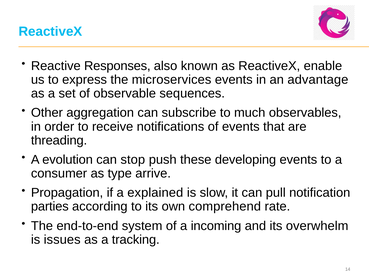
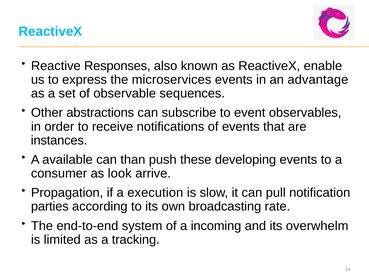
aggregation: aggregation -> abstractions (100, 113)
much: much -> event (250, 113)
threading: threading -> instances (59, 141)
evolution: evolution -> available (68, 160)
stop: stop -> than (133, 160)
type: type -> look (120, 174)
explained: explained -> execution (155, 193)
comprehend: comprehend -> broadcasting (225, 207)
issues: issues -> limited (62, 240)
